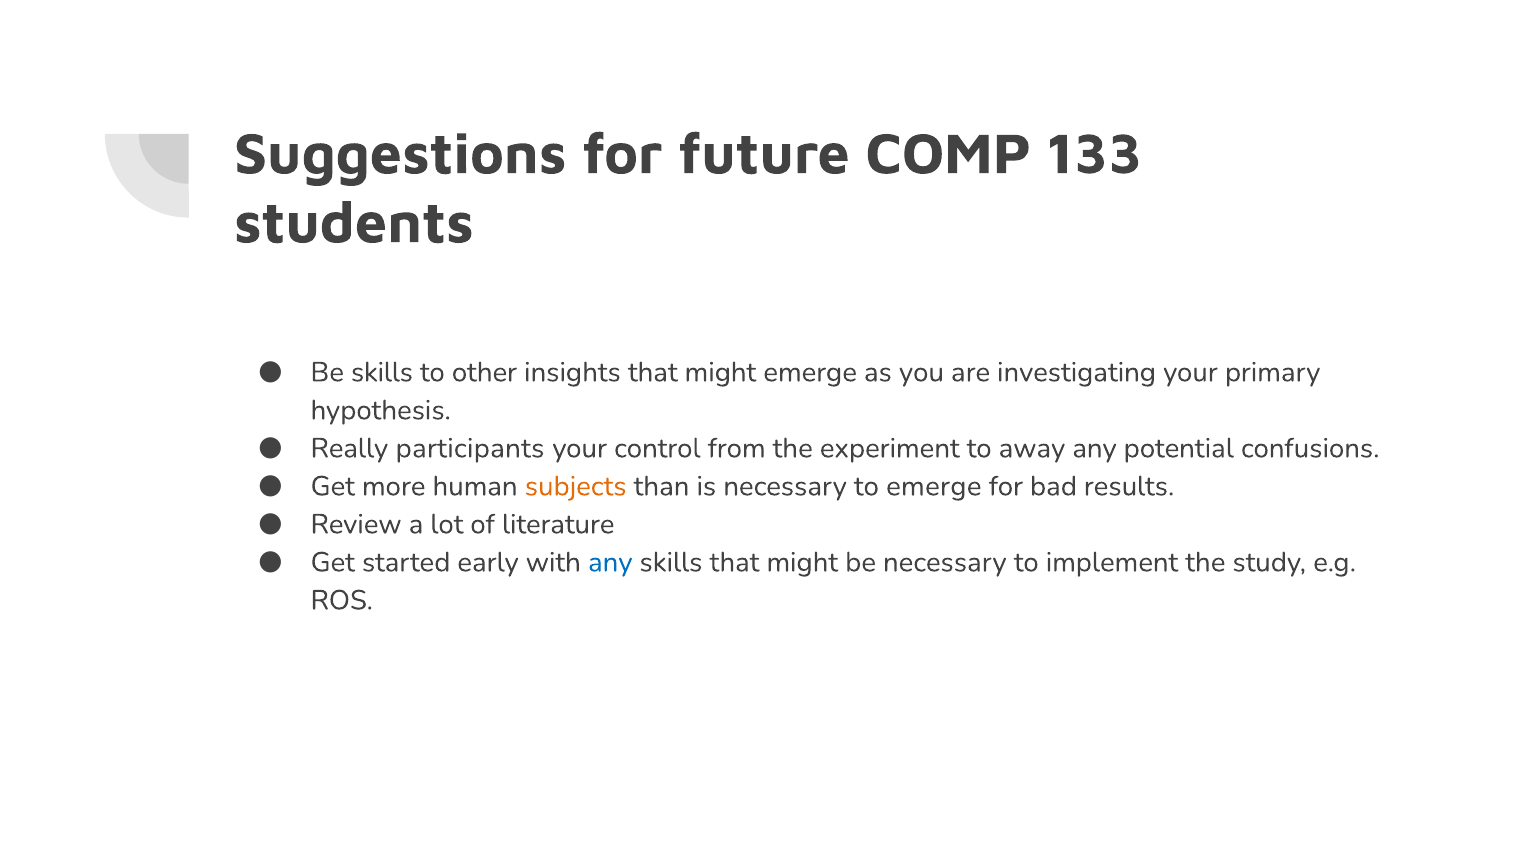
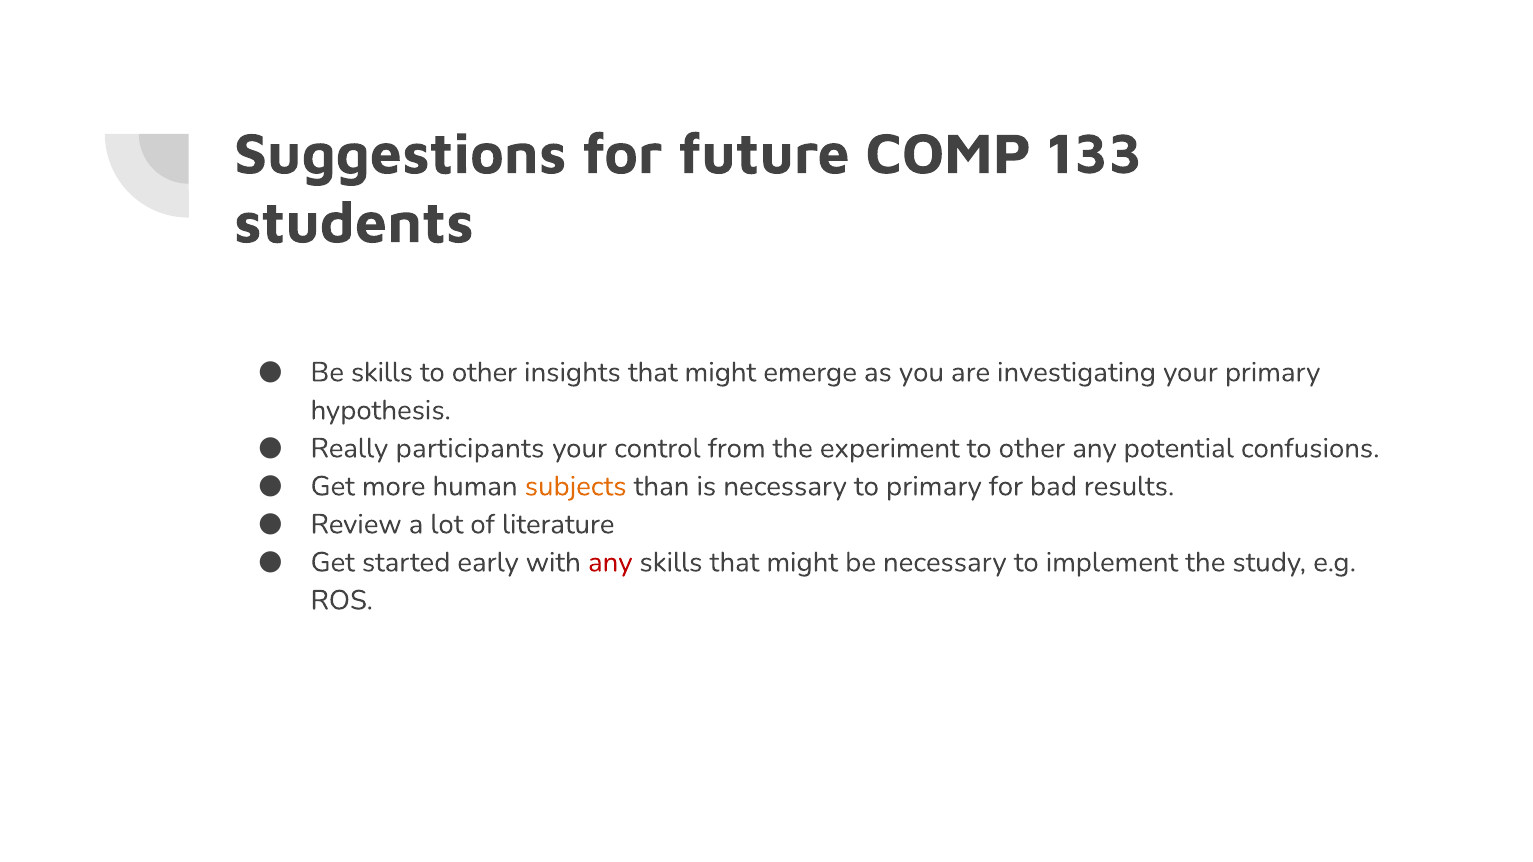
experiment to away: away -> other (1032, 448)
to emerge: emerge -> primary (934, 486)
any colour: blue -> red (610, 562)
